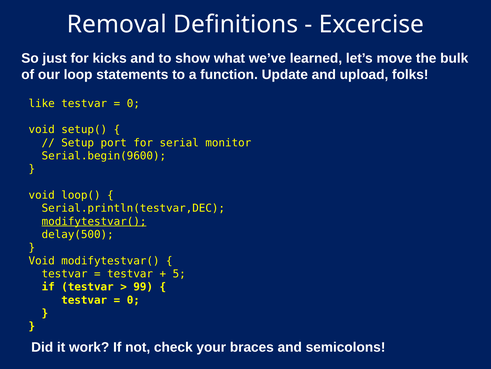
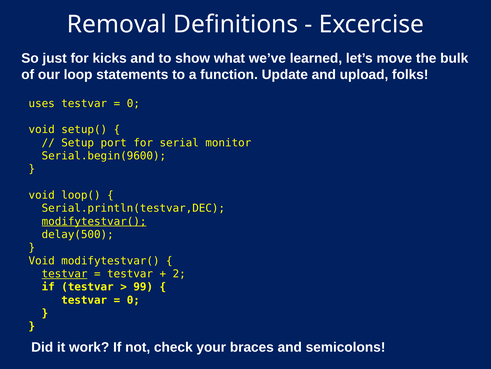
like: like -> uses (42, 103)
testvar underline: none -> present (65, 273)
5: 5 -> 2 (179, 273)
